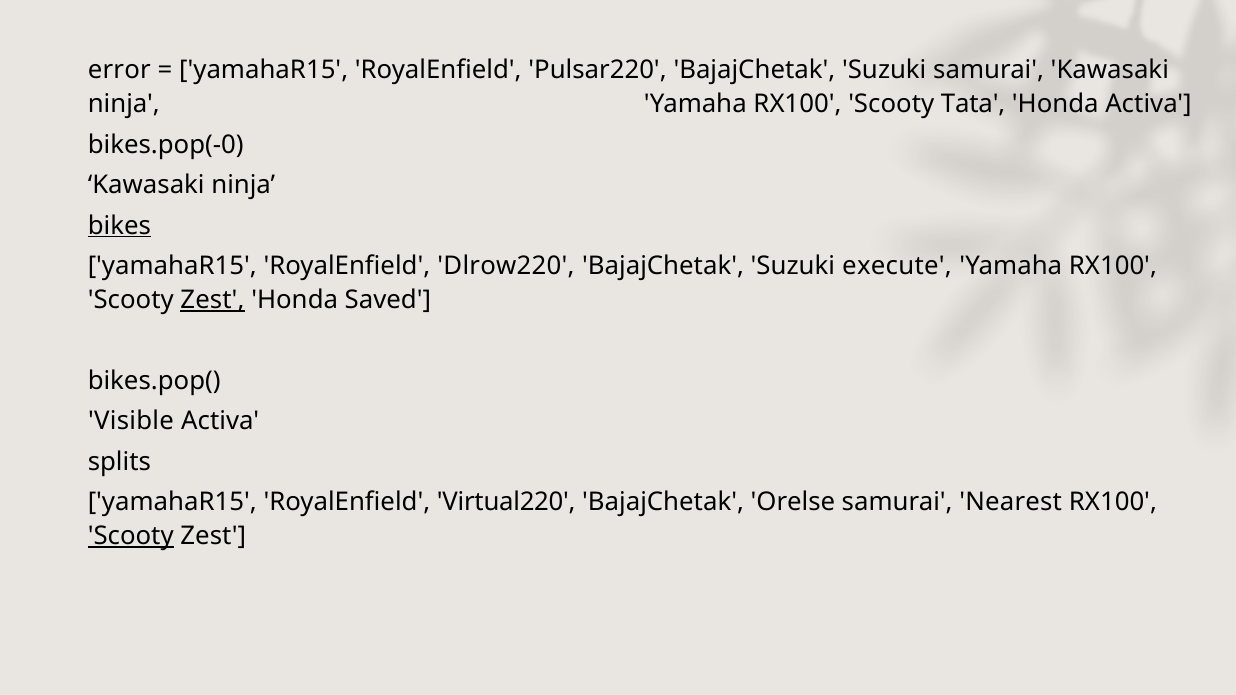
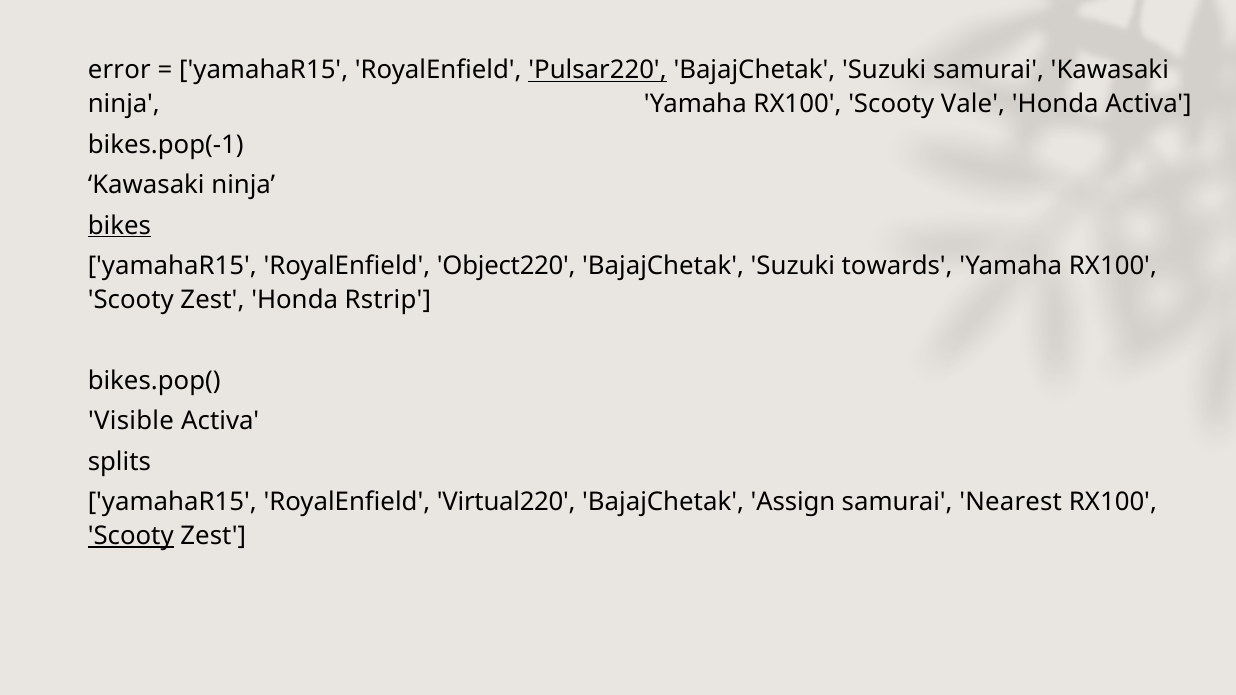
Pulsar220 underline: none -> present (598, 70)
Tata: Tata -> Vale (973, 104)
bikes.pop(-0: bikes.pop(-0 -> bikes.pop(-1 (166, 145)
Dlrow220: Dlrow220 -> Object220 (506, 266)
execute: execute -> towards (897, 266)
Zest underline: present -> none (212, 300)
Saved: Saved -> Rstrip (388, 300)
Orelse: Orelse -> Assign (793, 502)
